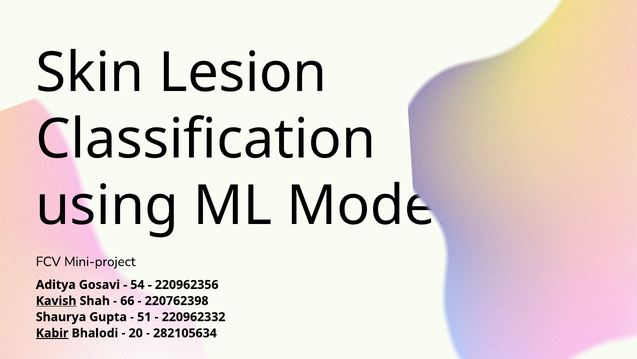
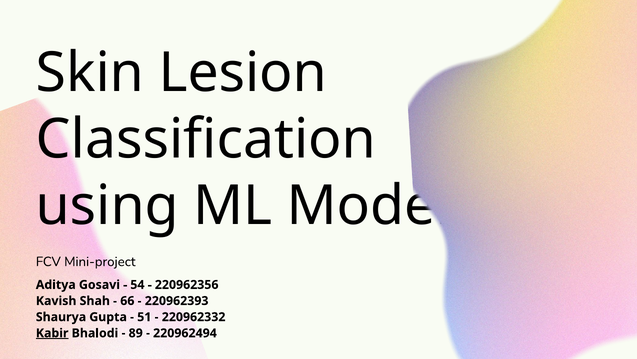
Kavish underline: present -> none (56, 300)
220762398: 220762398 -> 220962393 (177, 300)
20: 20 -> 89 (136, 333)
282105634: 282105634 -> 220962494 (185, 333)
